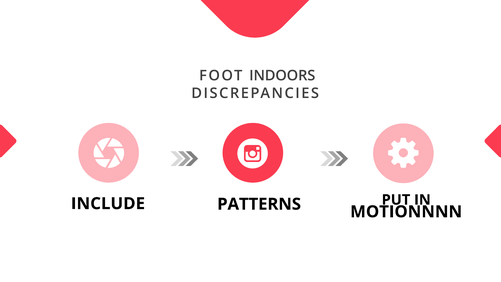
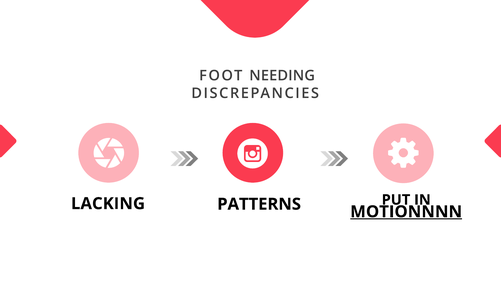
INDOORS: INDOORS -> NEEDING (282, 76)
INCLUDE: INCLUDE -> LACKING (108, 203)
MOTIONNNN underline: none -> present (406, 212)
